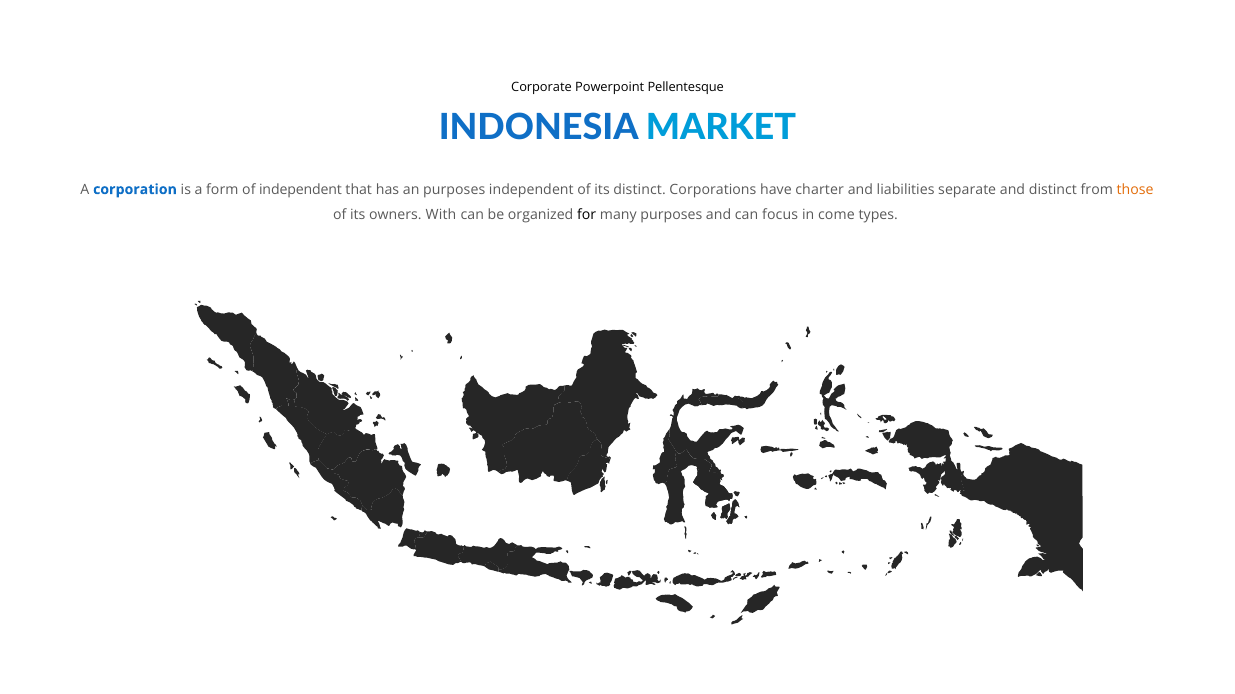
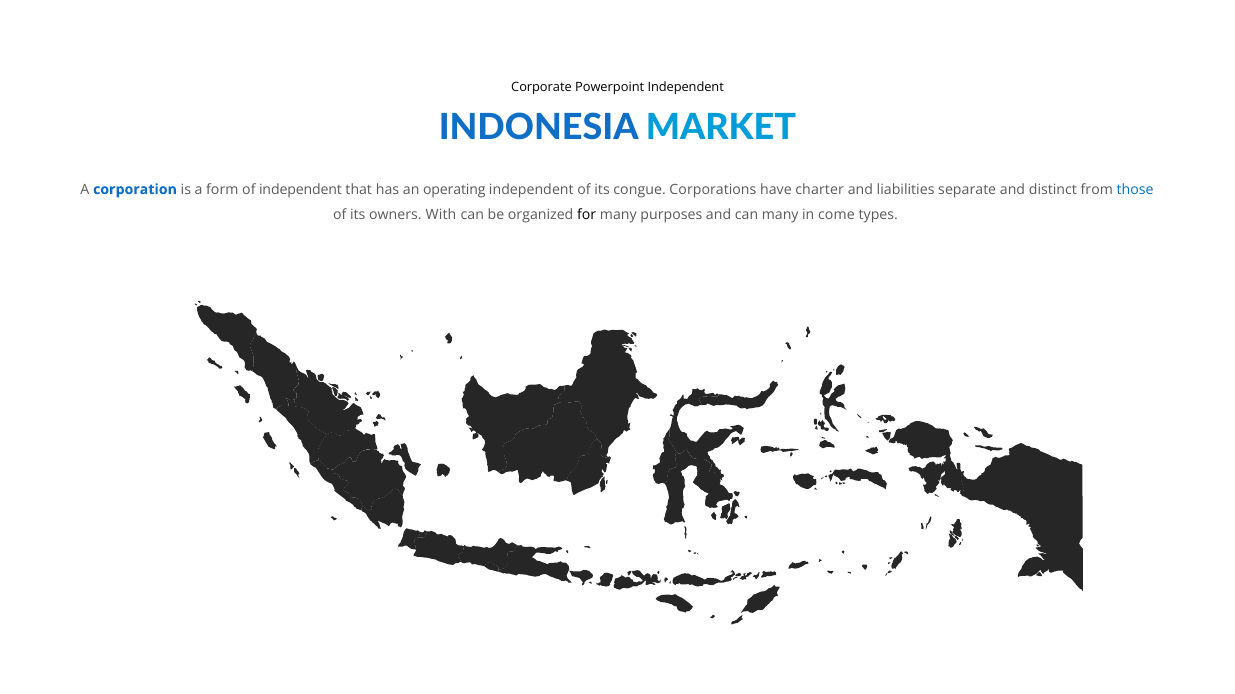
Powerpoint Pellentesque: Pellentesque -> Independent (686, 88)
an purposes: purposes -> operating (454, 190)
its distinct: distinct -> congue (640, 190)
those colour: orange -> blue (1135, 190)
can focus: focus -> many (780, 215)
